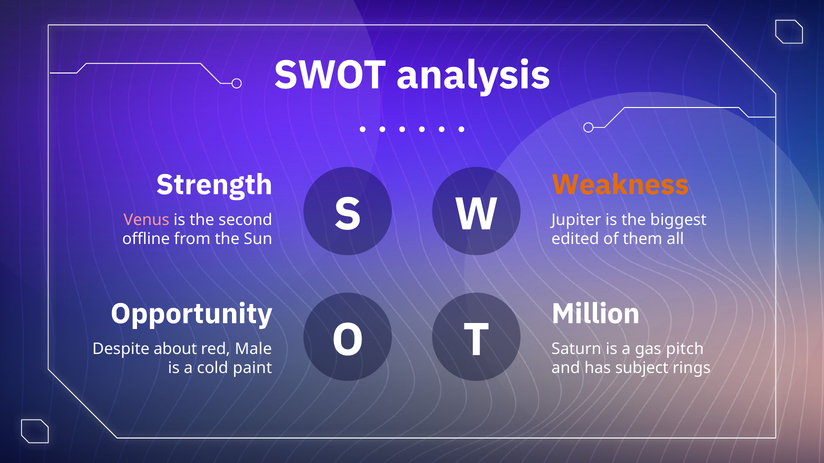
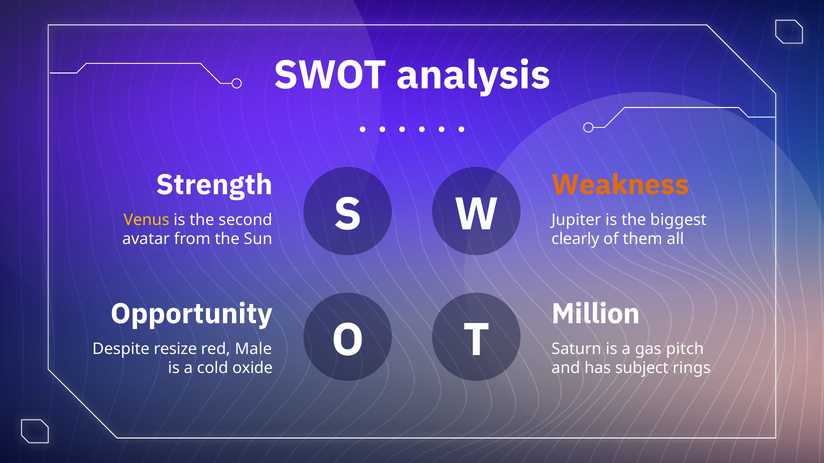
Venus colour: pink -> yellow (146, 220)
offline: offline -> avatar (146, 239)
edited: edited -> clearly (575, 239)
about: about -> resize (175, 349)
paint: paint -> oxide (253, 369)
